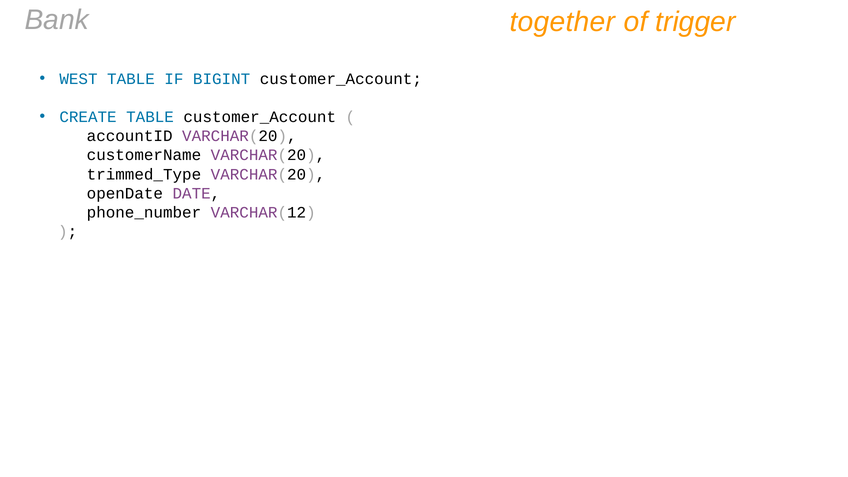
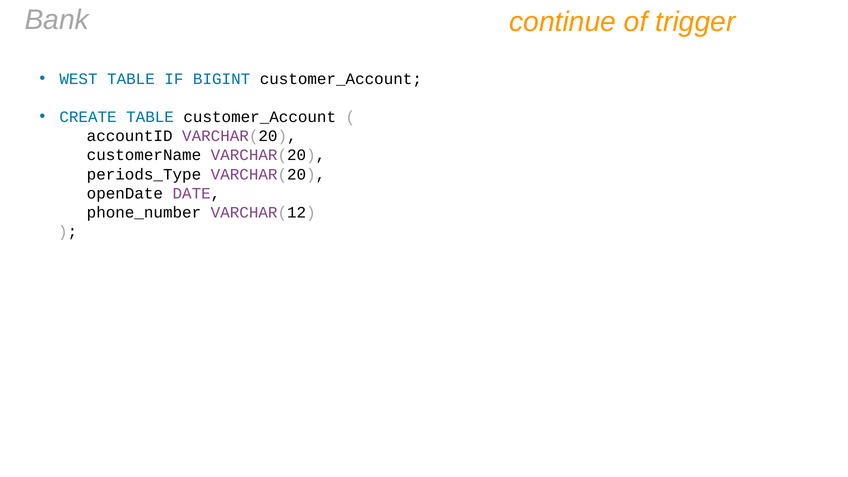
together: together -> continue (563, 22)
trimmed_Type: trimmed_Type -> periods_Type (144, 174)
